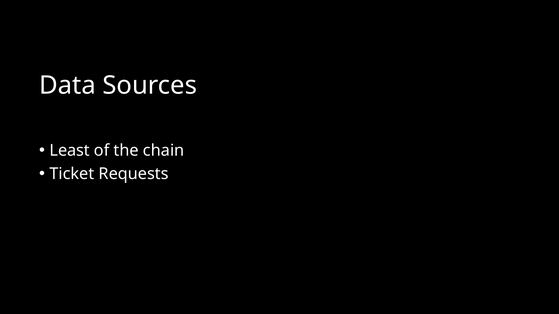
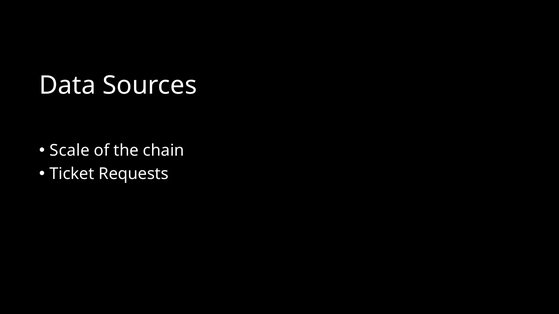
Least: Least -> Scale (70, 151)
